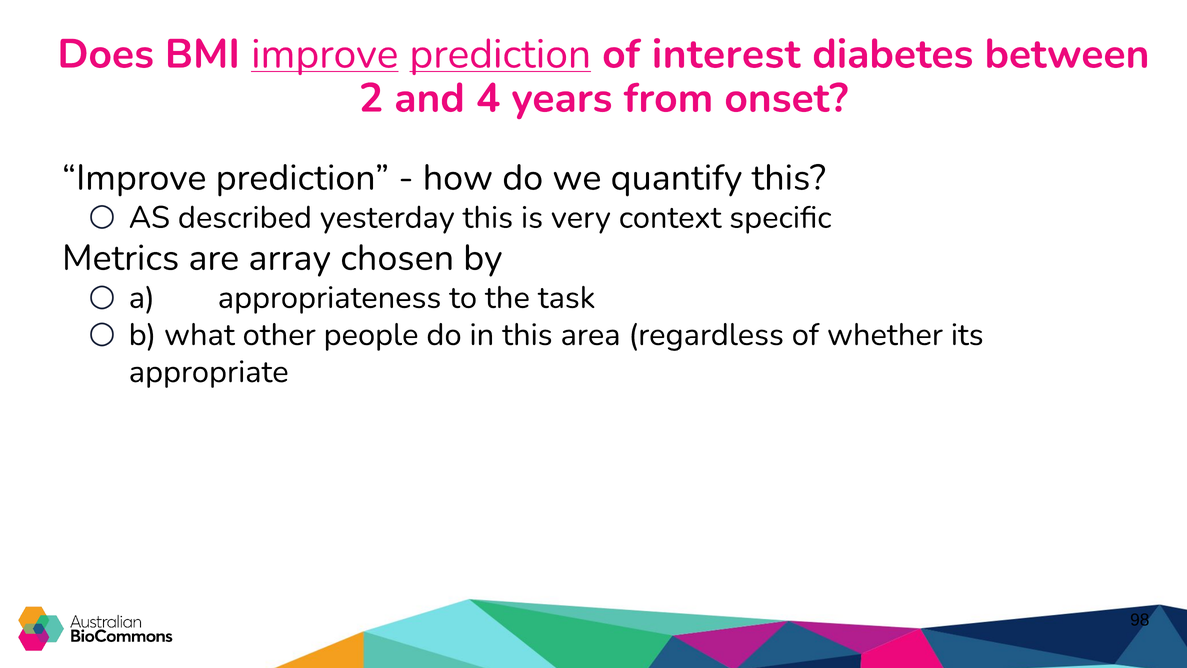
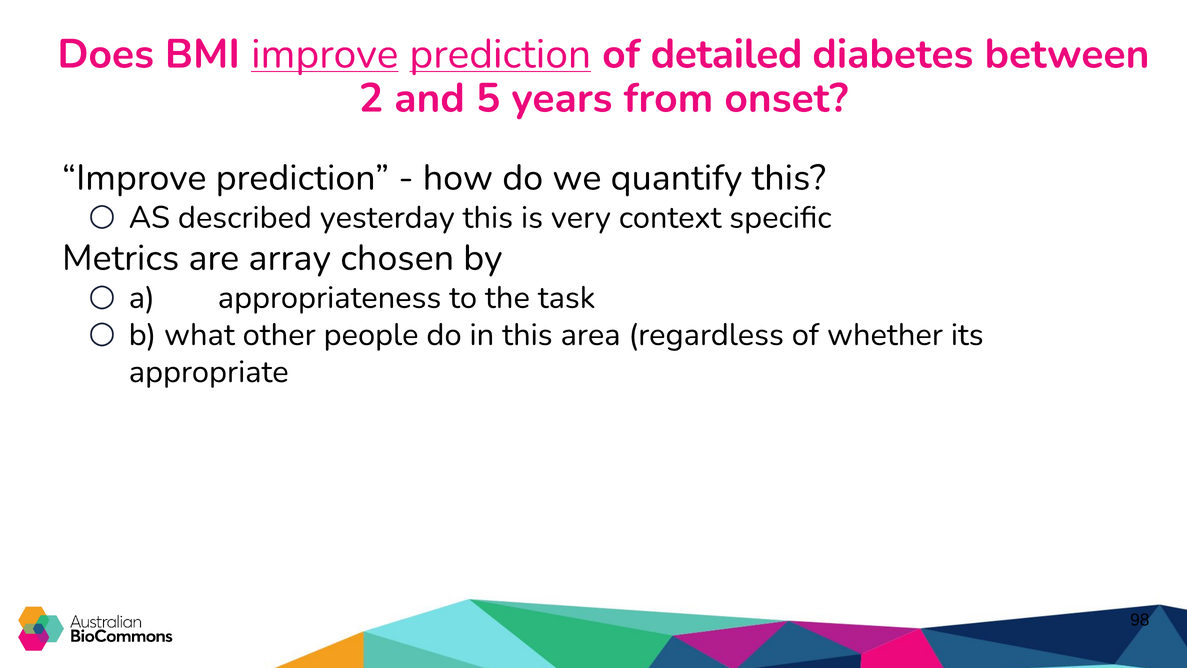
interest: interest -> detailed (727, 54)
4: 4 -> 5 (488, 98)
